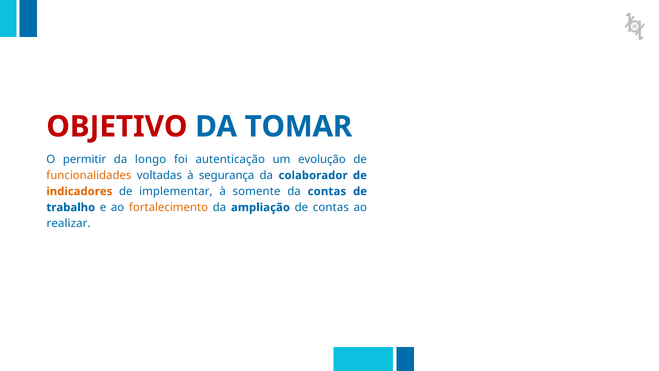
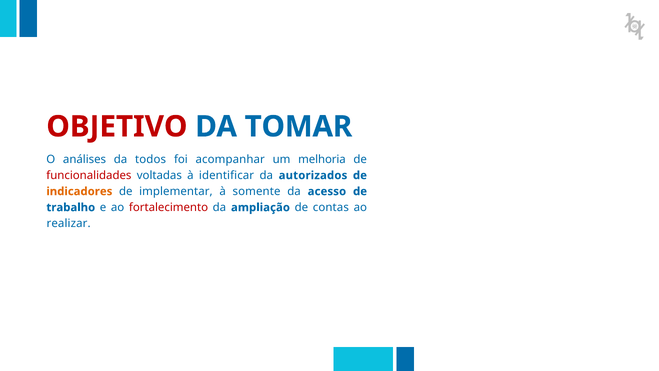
permitir: permitir -> análises (85, 159)
longo: longo -> todos (151, 159)
autenticação: autenticação -> acompanhar (230, 159)
evolução: evolução -> melhoria (322, 159)
funcionalidades colour: orange -> red (89, 175)
segurança: segurança -> identificar (227, 175)
colaborador: colaborador -> autorizados (313, 175)
da contas: contas -> acesso (327, 191)
fortalecimento colour: orange -> red (169, 207)
